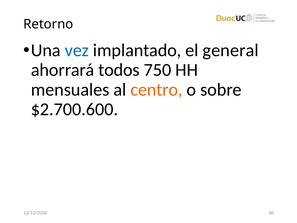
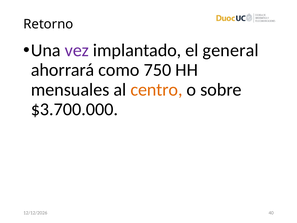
vez colour: blue -> purple (77, 50)
todos: todos -> como (119, 70)
$2.700.600: $2.700.600 -> $3.700.000 (74, 109)
